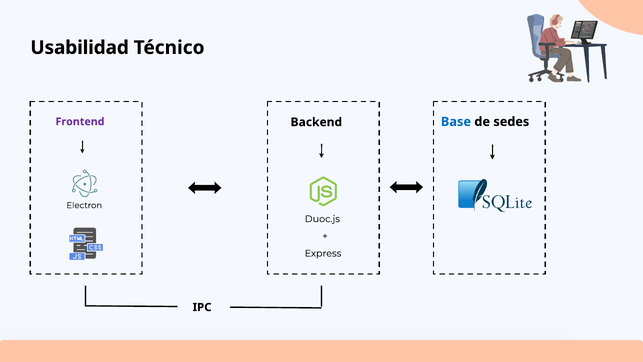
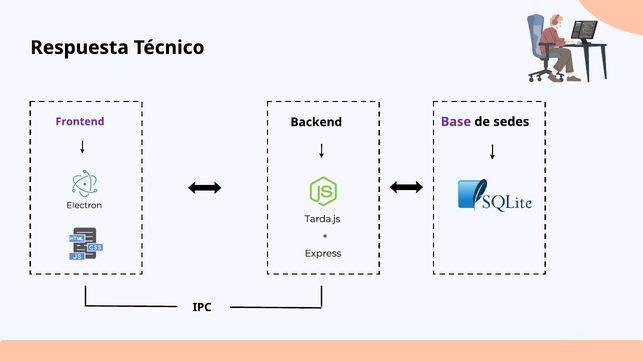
Usabilidad: Usabilidad -> Respuesta (80, 48)
Base colour: blue -> purple (456, 122)
Duoc.js: Duoc.js -> Tarda.js (322, 219)
